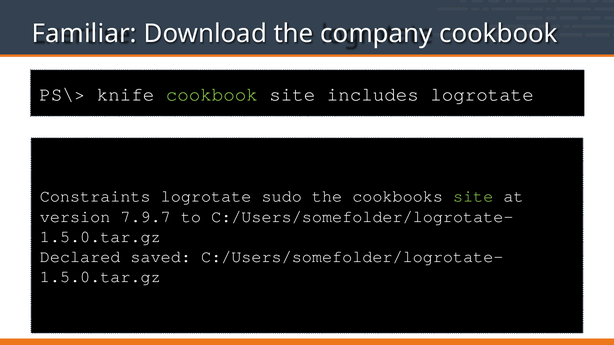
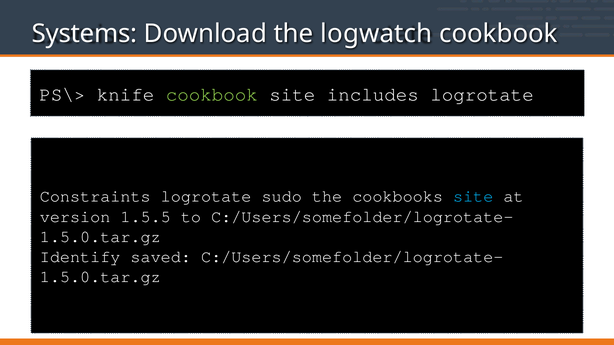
Familiar: Familiar -> Systems (84, 34)
company: company -> logwatch (376, 34)
site colour: light green -> light blue (473, 197)
7.9.7: 7.9.7 -> 1.5.5 (146, 217)
Declared: Declared -> Identify (80, 257)
